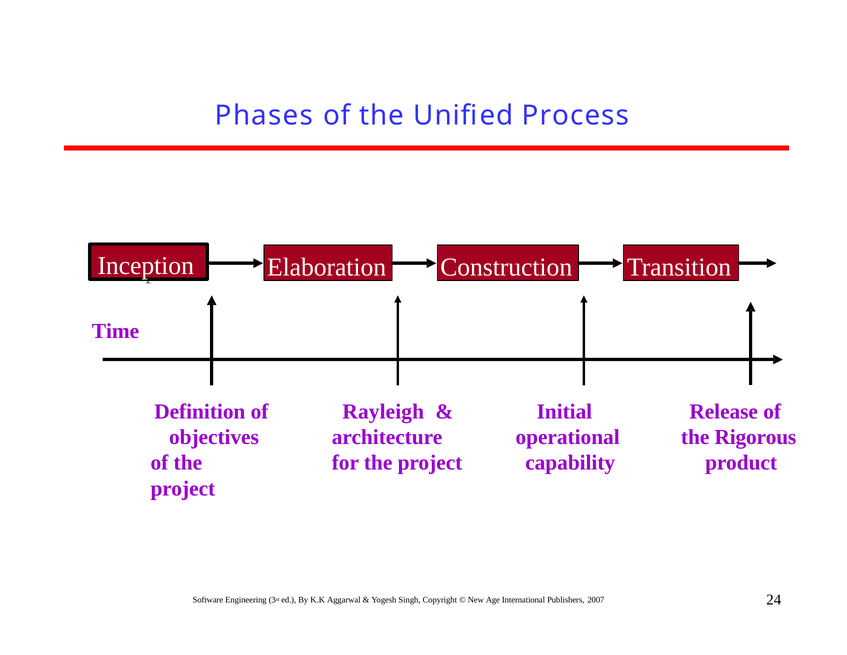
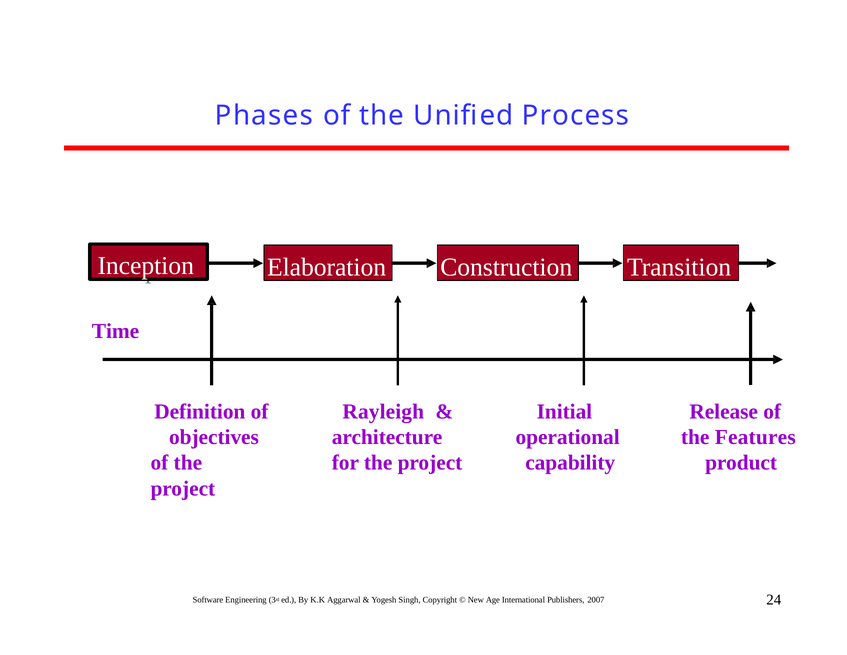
Rigorous: Rigorous -> Features (755, 437)
